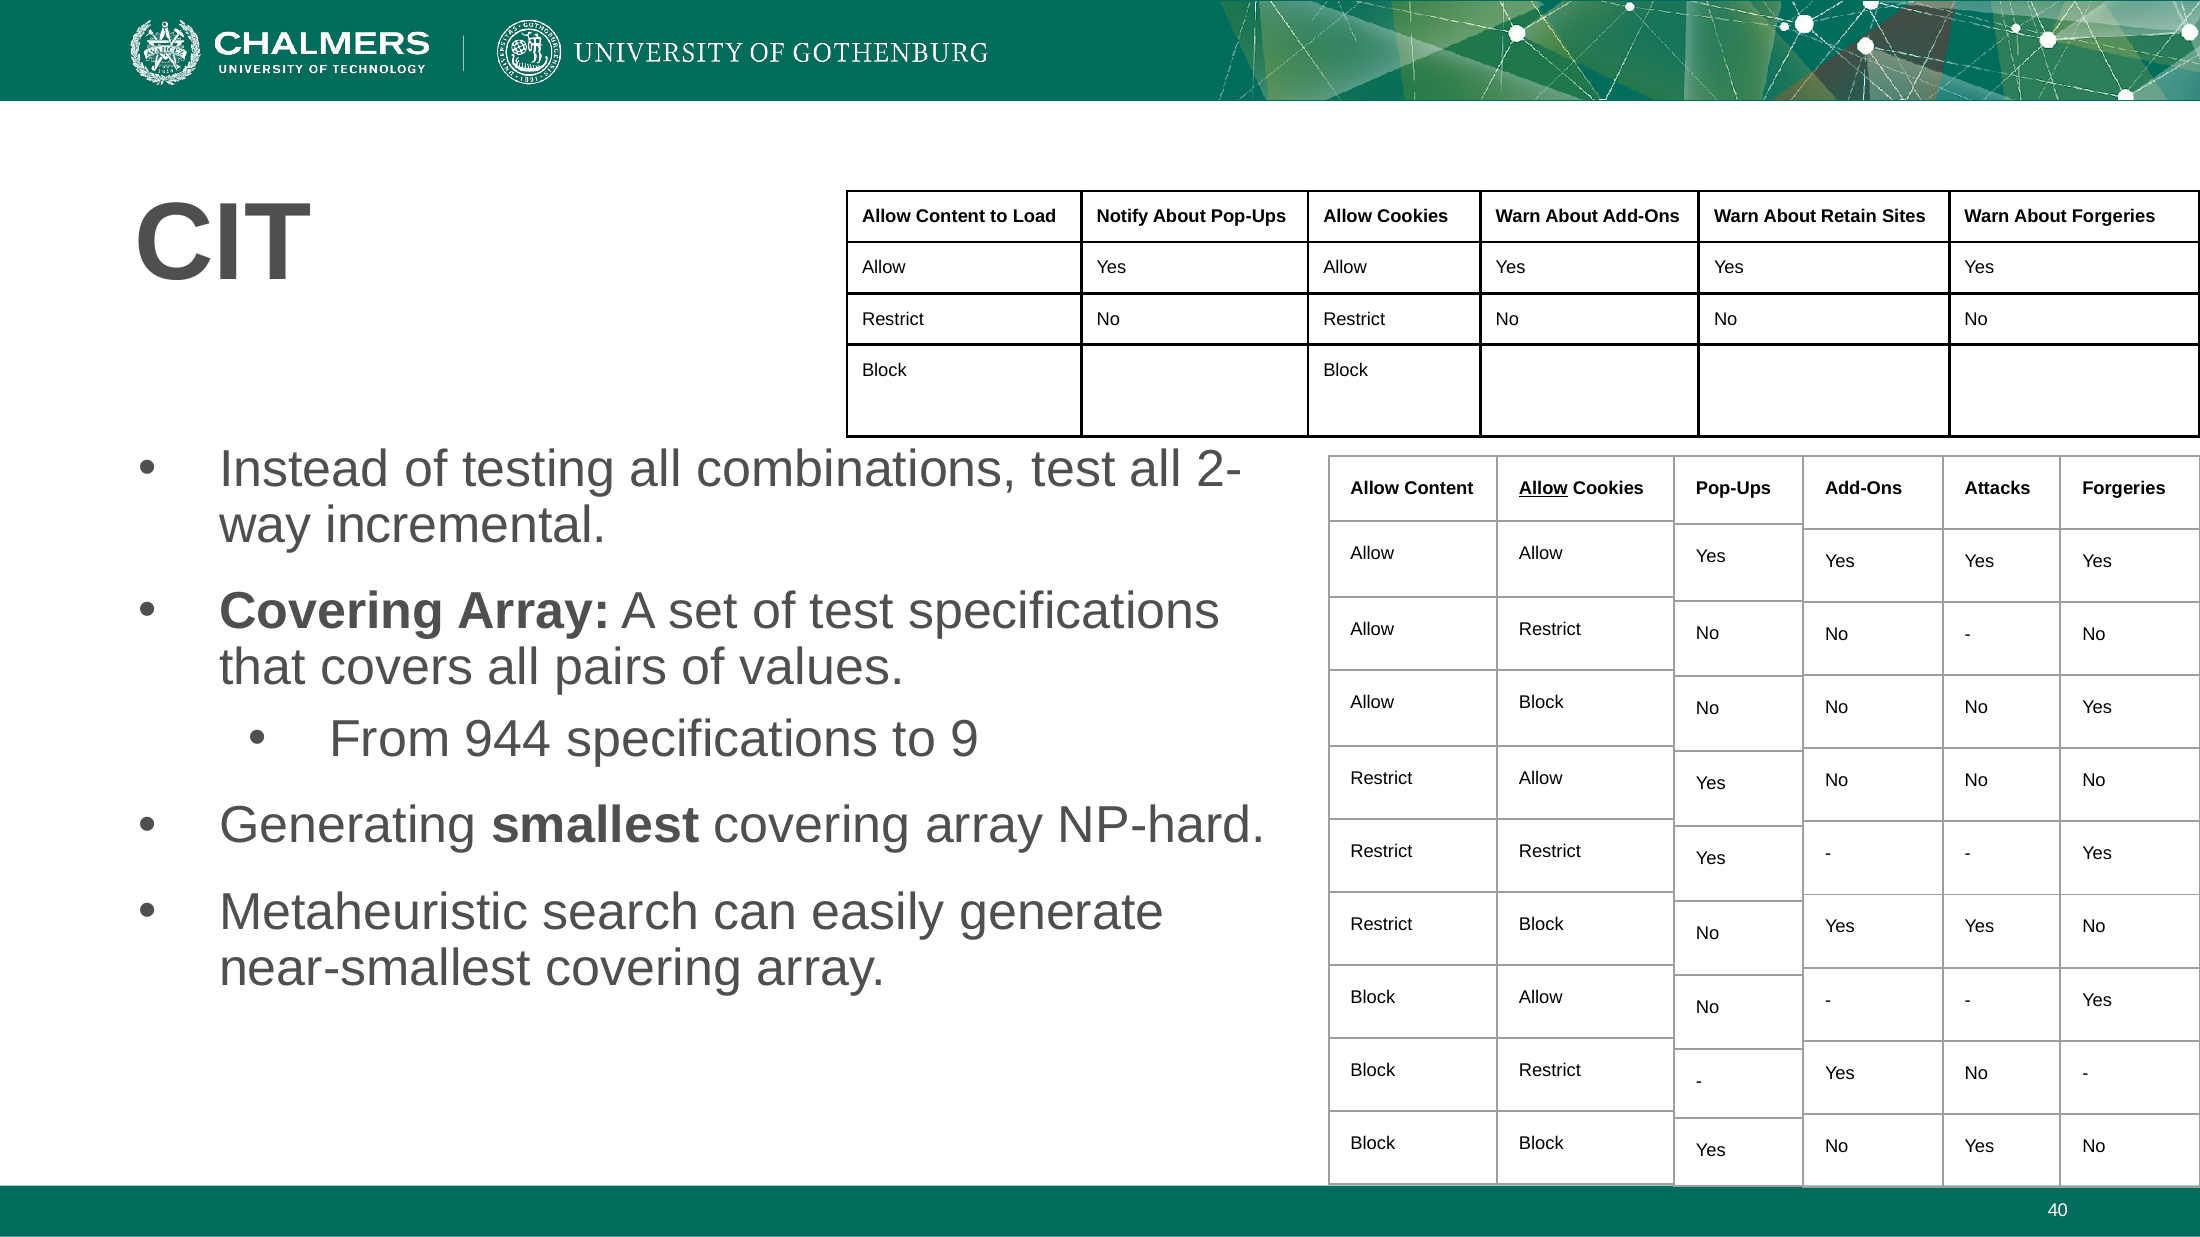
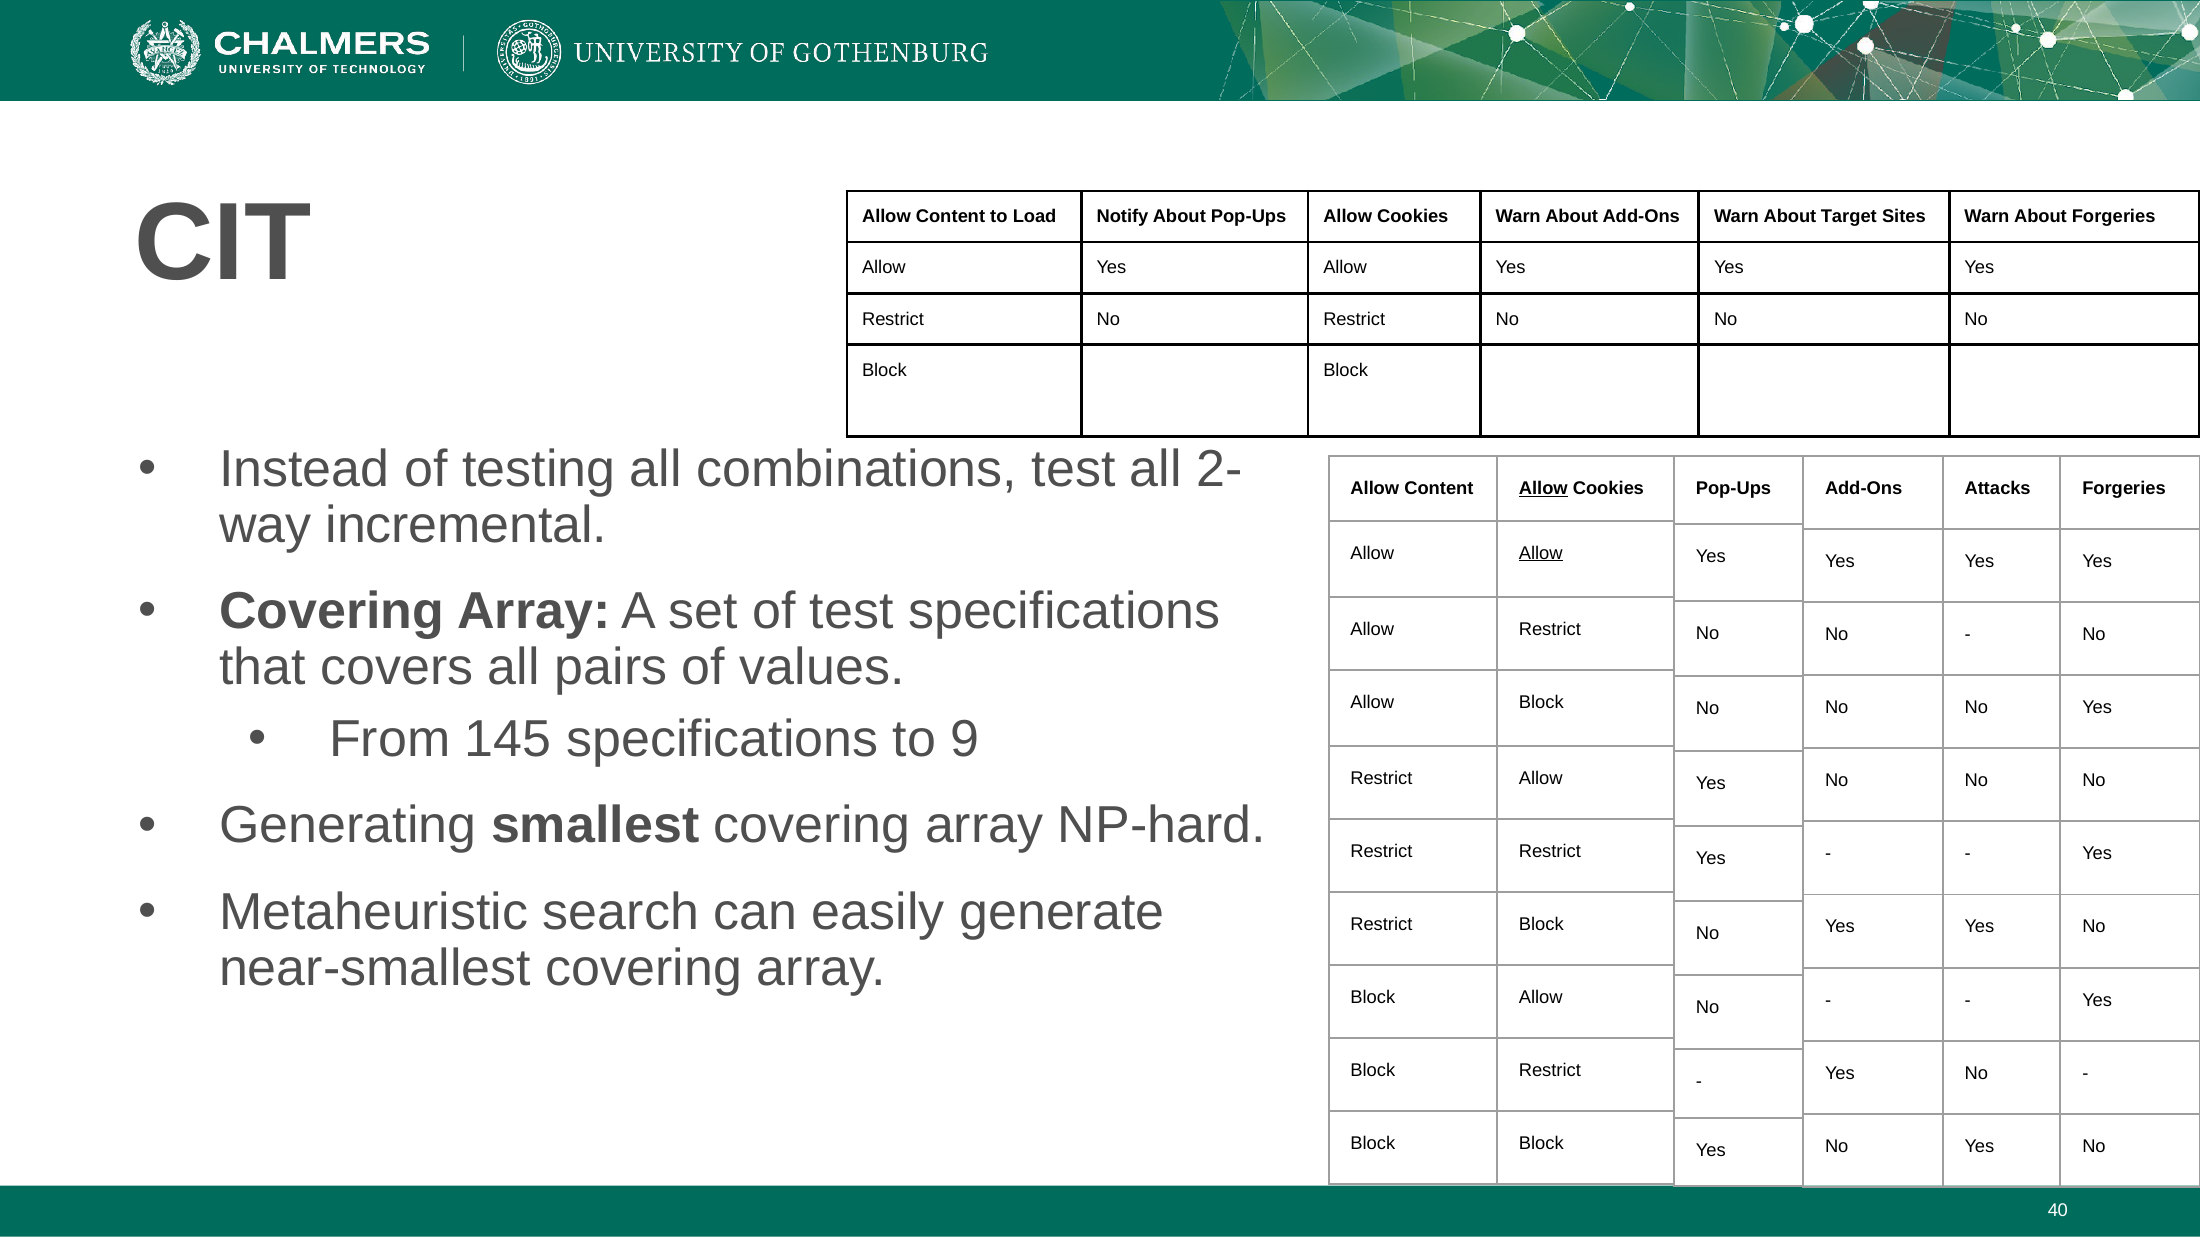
Retain: Retain -> Target (1849, 217)
Allow underline: none -> present (1541, 553)
944: 944 -> 145 (508, 739)
